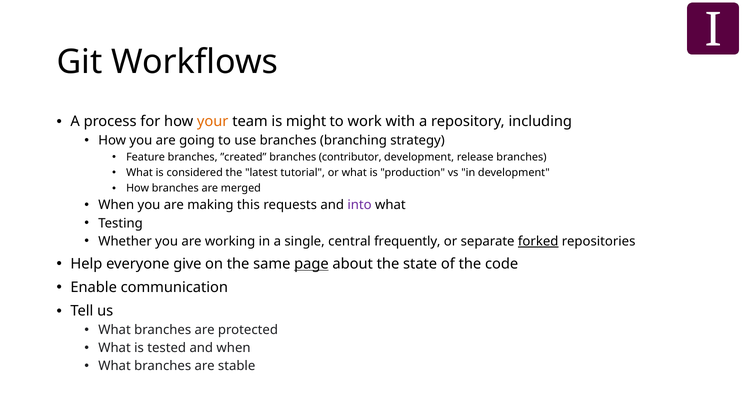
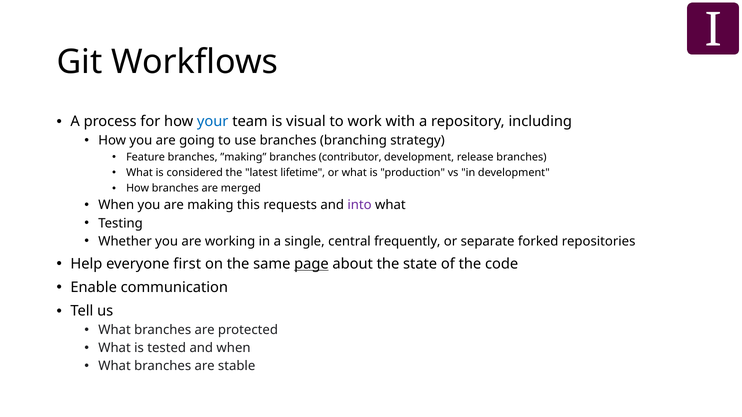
your colour: orange -> blue (213, 122)
might: might -> visual (306, 122)
”created: ”created -> ”making (243, 157)
tutorial: tutorial -> lifetime (303, 173)
forked underline: present -> none (538, 241)
give: give -> first (187, 264)
